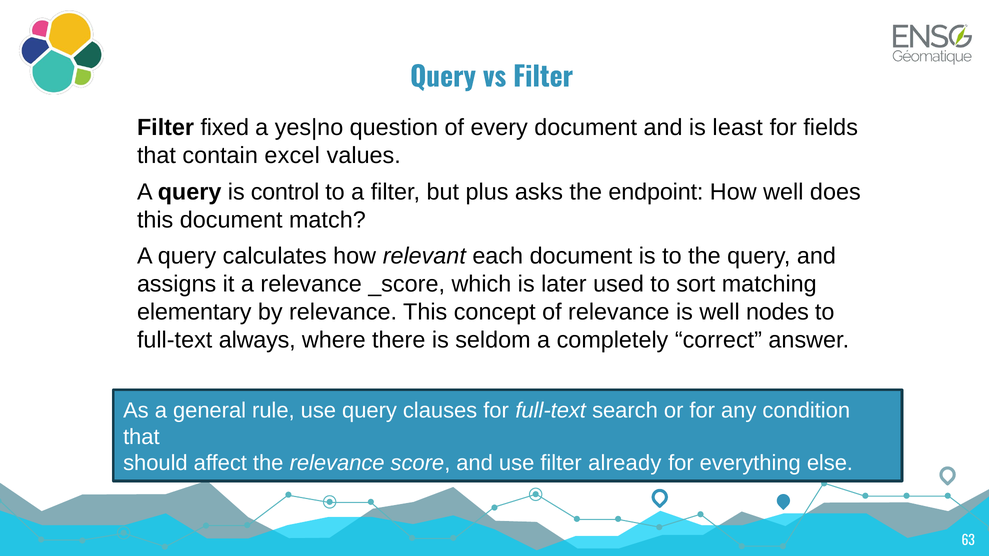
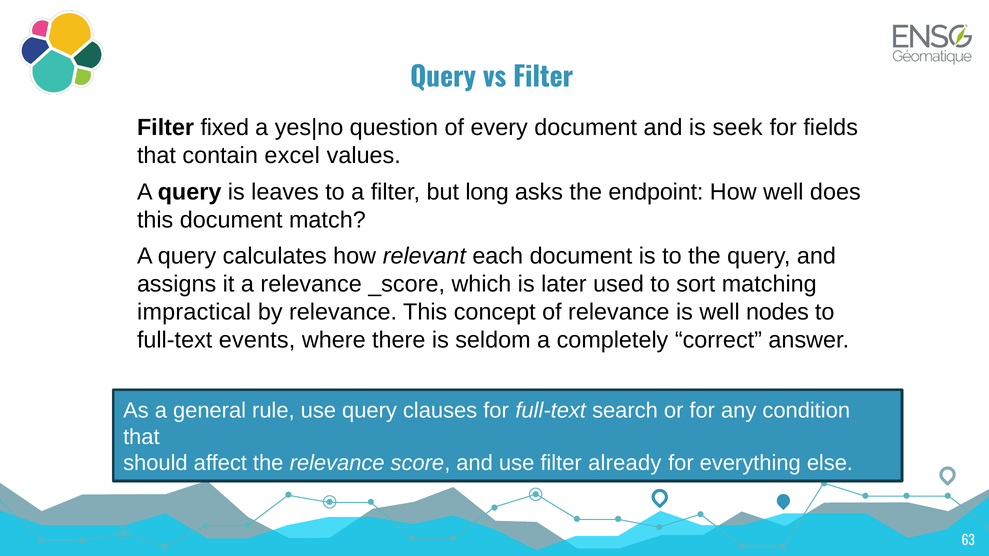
least: least -> seek (738, 128)
control: control -> leaves (285, 192)
plus: plus -> long (487, 192)
elementary: elementary -> impractical (194, 312)
always: always -> events (257, 340)
